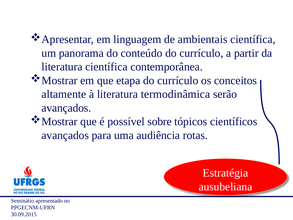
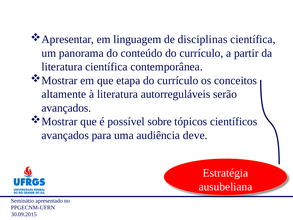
ambientais: ambientais -> disciplinas (203, 39)
termodinâmica: termodinâmica -> autorreguláveis (176, 94)
rotas: rotas -> deve (195, 135)
